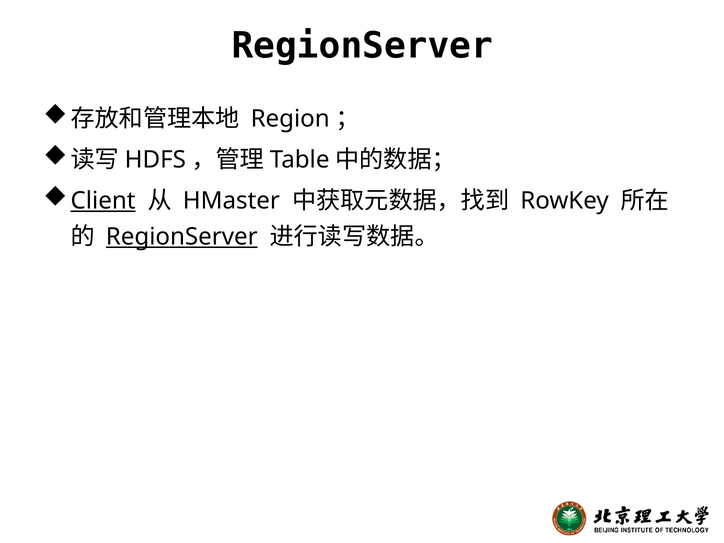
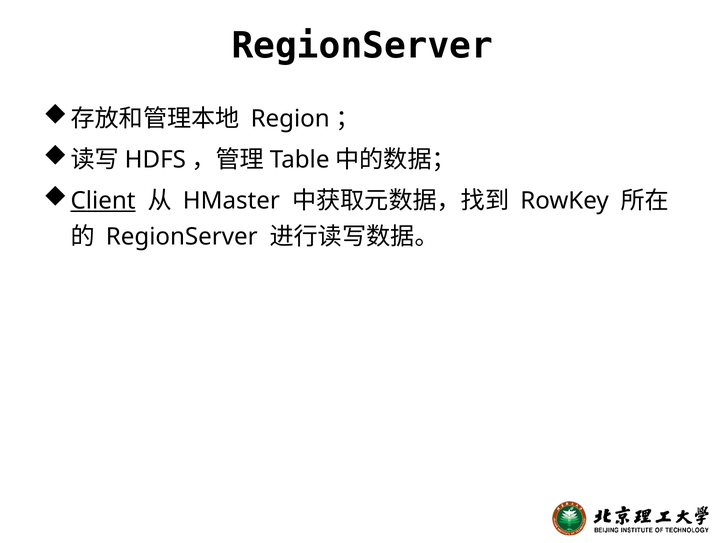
RegionServer underline: present -> none (182, 237)
